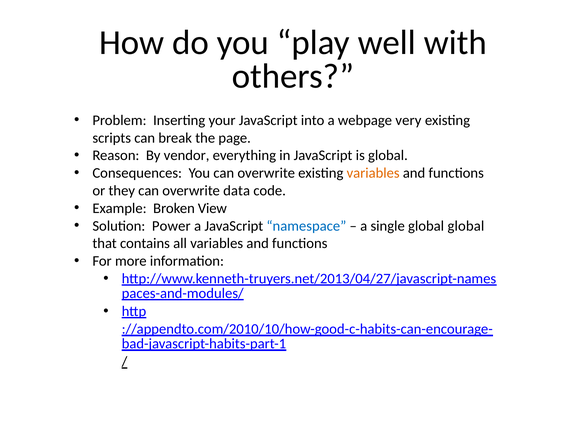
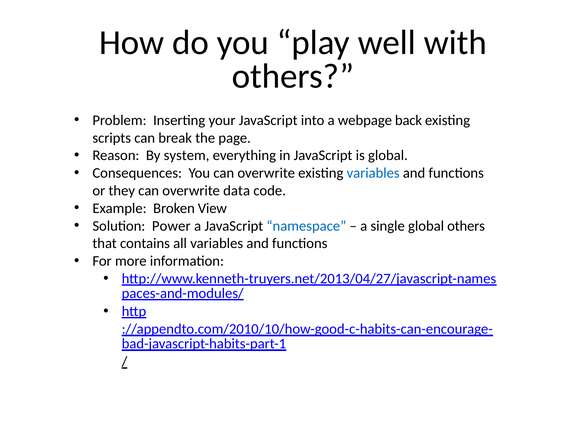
very: very -> back (409, 120)
vendor: vendor -> system (187, 155)
variables colour: orange -> blue (373, 173)
global global: global -> others (466, 226)
